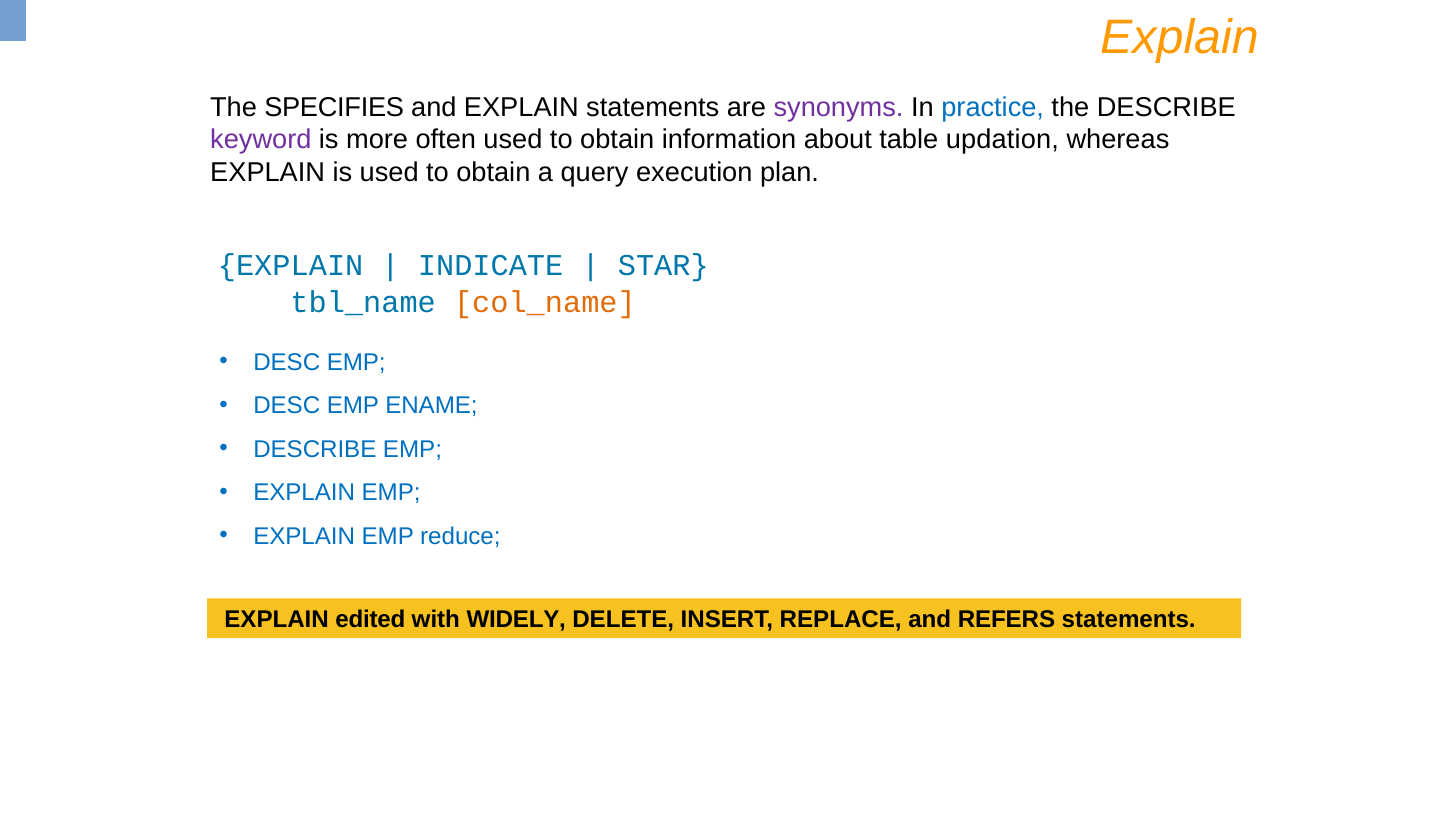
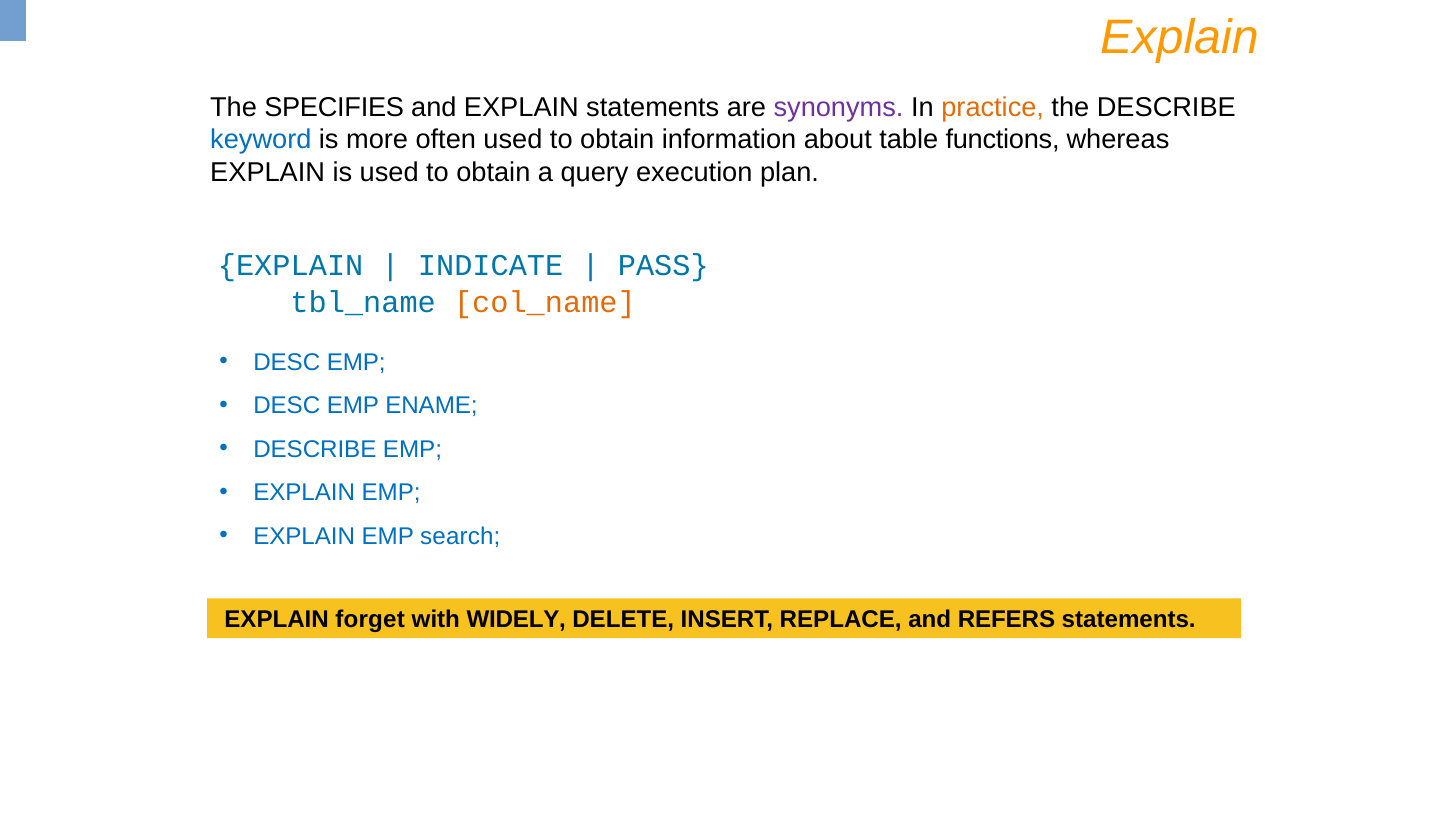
practice colour: blue -> orange (993, 107)
keyword colour: purple -> blue (261, 140)
updation: updation -> functions (1003, 140)
STAR: STAR -> PASS (663, 266)
reduce: reduce -> search (460, 536)
edited: edited -> forget (370, 620)
